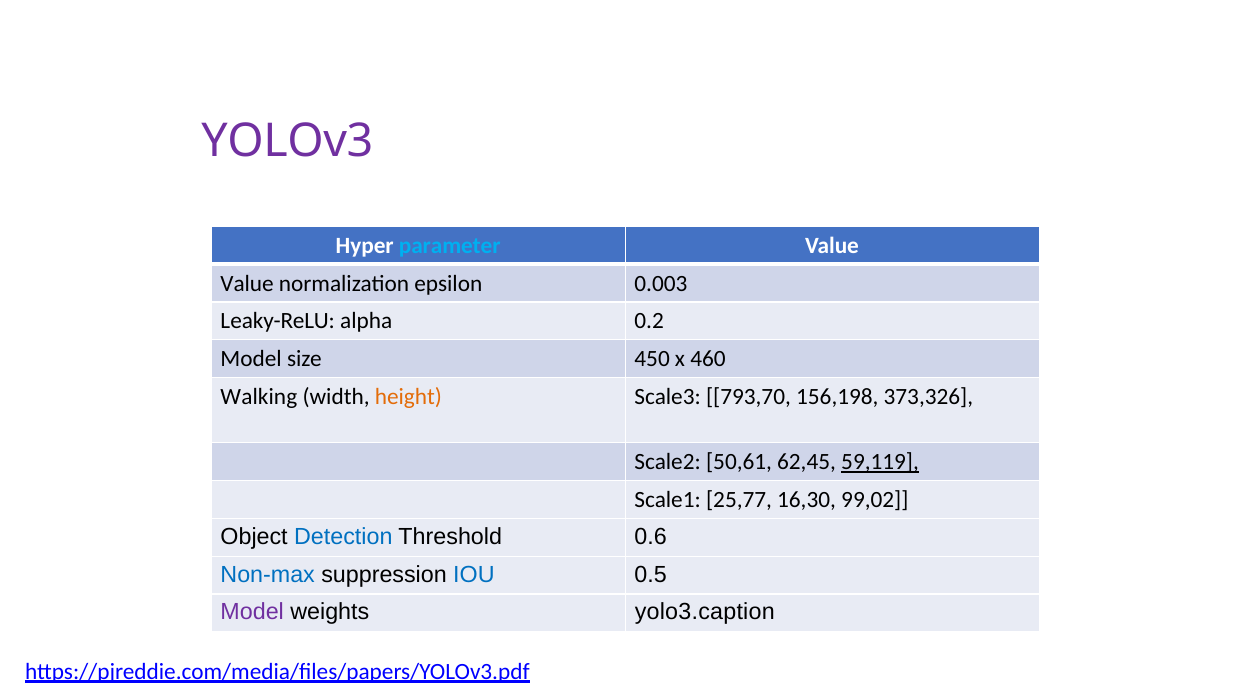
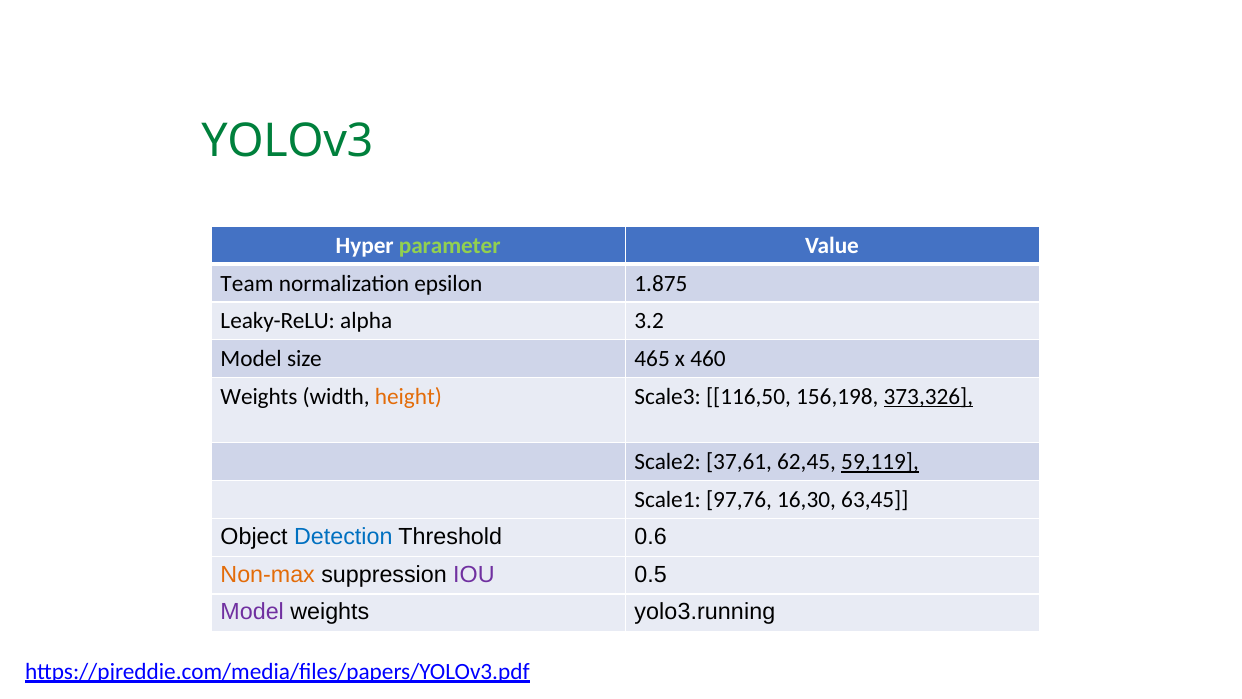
YOLOv3 colour: purple -> green (287, 141)
parameter colour: light blue -> light green (450, 245)
Value: Value -> Team (247, 283)
0.003: 0.003 -> 1.875 (661, 283)
0.2: 0.2 -> 3.2 (649, 321)
450: 450 -> 465 (652, 359)
Walking: Walking -> Weights (259, 397)
793,70: 793,70 -> 116,50 (748, 397)
373,326 underline: none -> present (928, 397)
50,61: 50,61 -> 37,61 (739, 462)
25,77: 25,77 -> 97,76 (739, 500)
99,02: 99,02 -> 63,45 (875, 500)
Non-max colour: blue -> orange (268, 574)
IOU colour: blue -> purple (474, 574)
yolo3.caption: yolo3.caption -> yolo3.running (705, 612)
